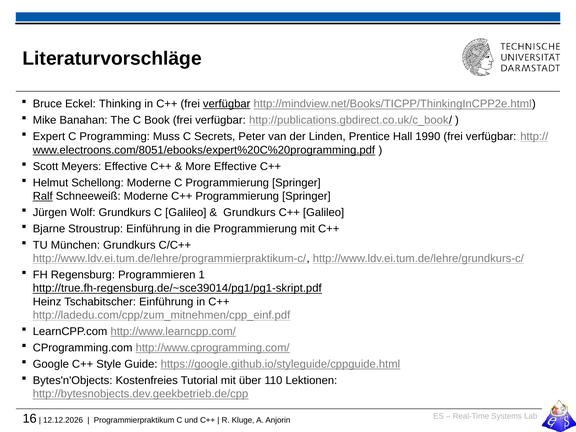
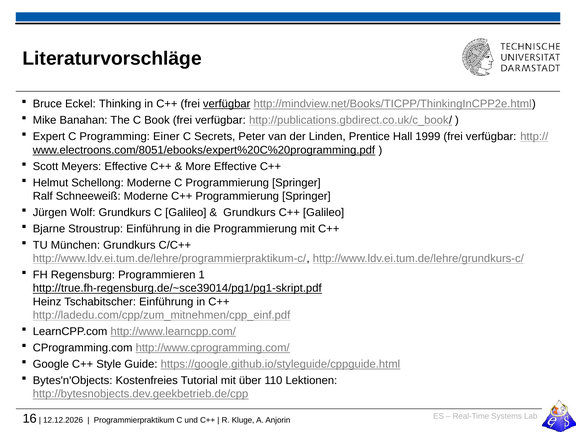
Muss: Muss -> Einer (166, 137)
1990: 1990 -> 1999 (428, 137)
Ralf underline: present -> none (43, 196)
